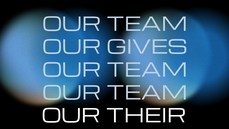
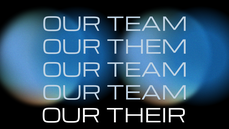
GIVES: GIVES -> THEM (147, 47)
